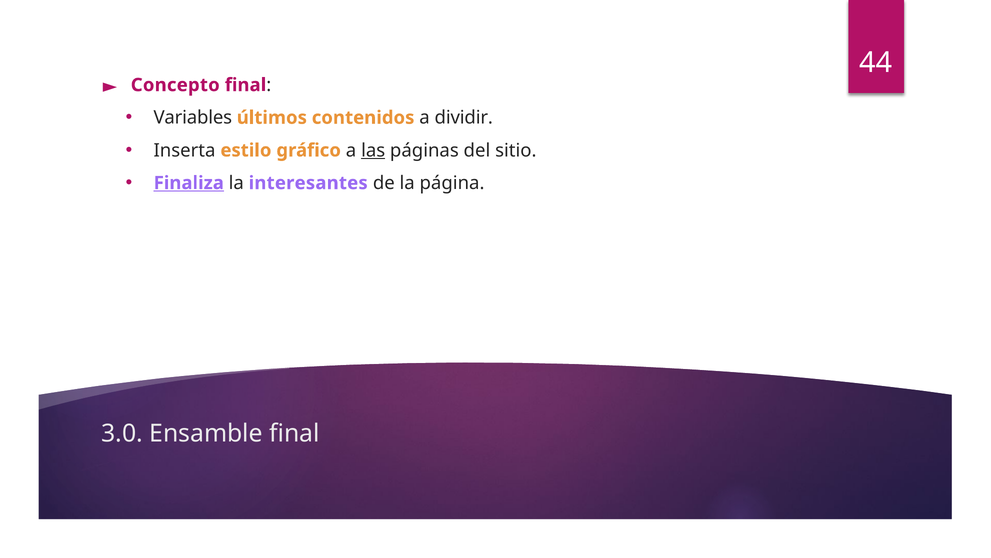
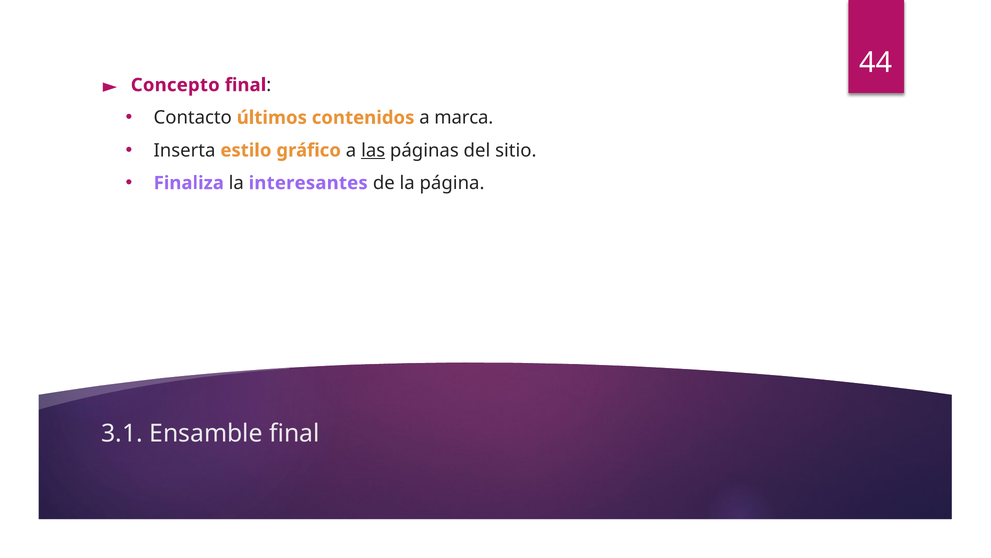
Variables: Variables -> Contacto (193, 118)
dividir: dividir -> marca (464, 118)
Finaliza underline: present -> none (189, 183)
3.0: 3.0 -> 3.1 (122, 433)
